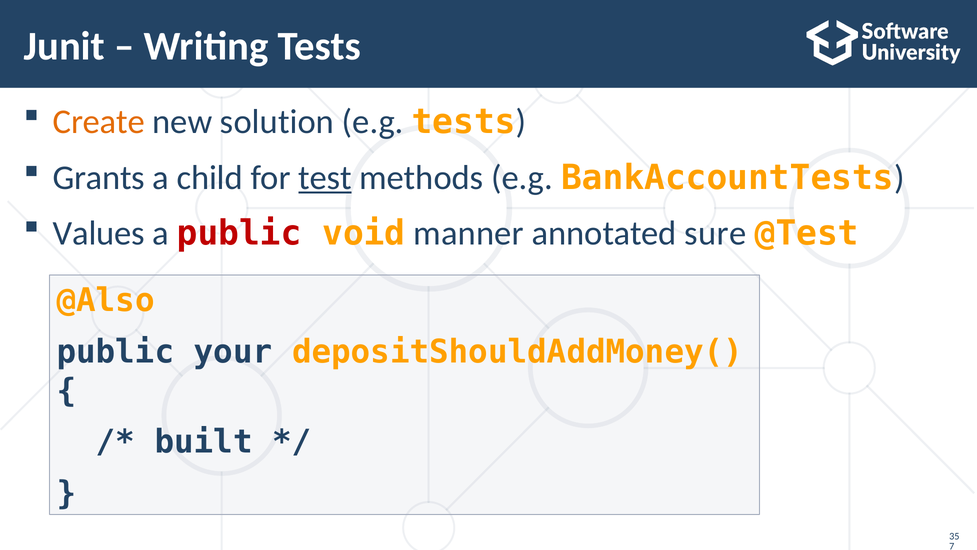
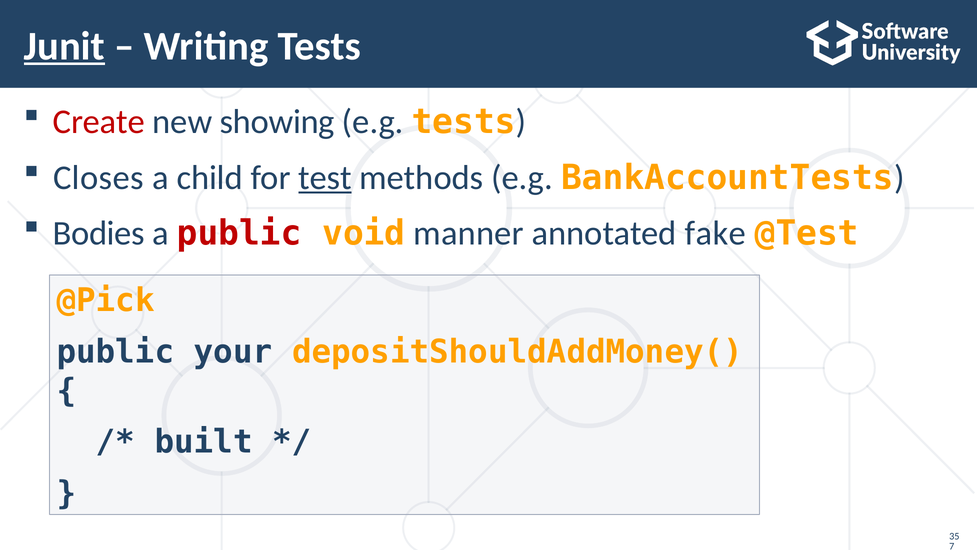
Junit underline: none -> present (64, 46)
Create colour: orange -> red (99, 122)
solution: solution -> showing (277, 122)
Grants: Grants -> Closes (98, 178)
Values: Values -> Bodies (99, 233)
sure: sure -> fake (715, 233)
@Also: @Also -> @Pick (106, 300)
